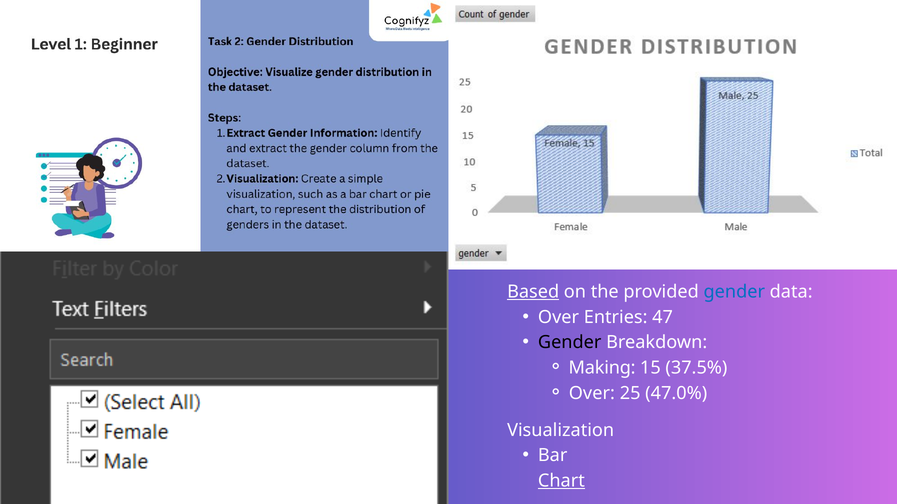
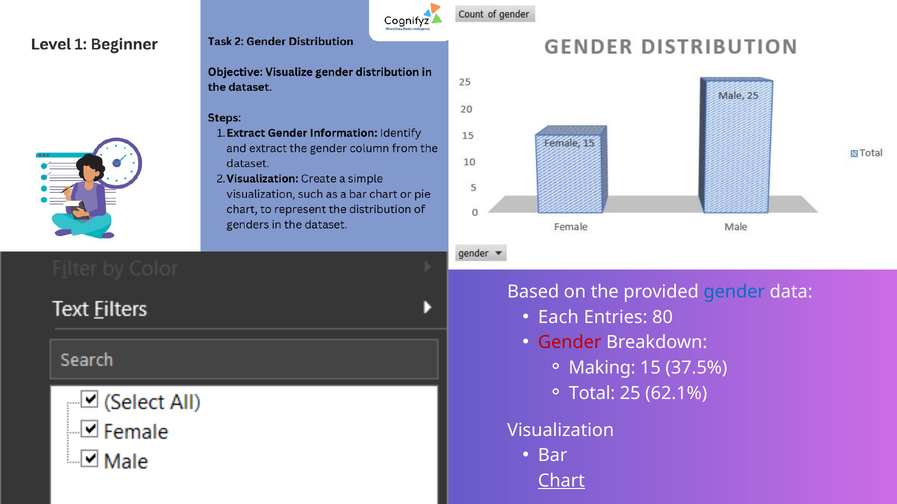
Based underline: present -> none (533, 292)
Over: Over -> Each (558, 317)
47: 47 -> 80 (663, 317)
Gender colour: black -> red (570, 343)
Over: Over -> Total (592, 394)
47.0%: 47.0% -> 62.1% (676, 394)
